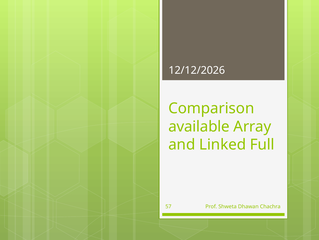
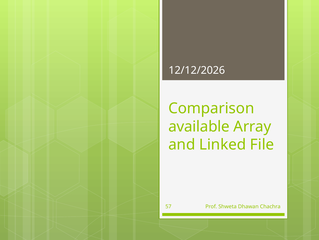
Full: Full -> File (262, 144)
